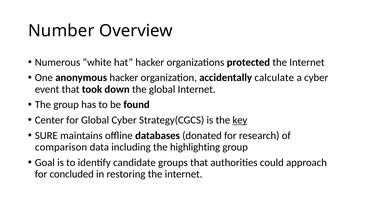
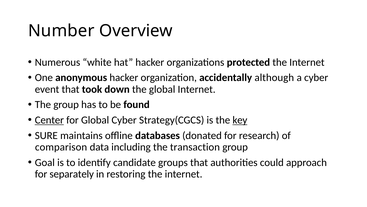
calculate: calculate -> although (274, 77)
Center underline: none -> present (49, 120)
highlighting: highlighting -> transaction (195, 147)
concluded: concluded -> separately (72, 174)
